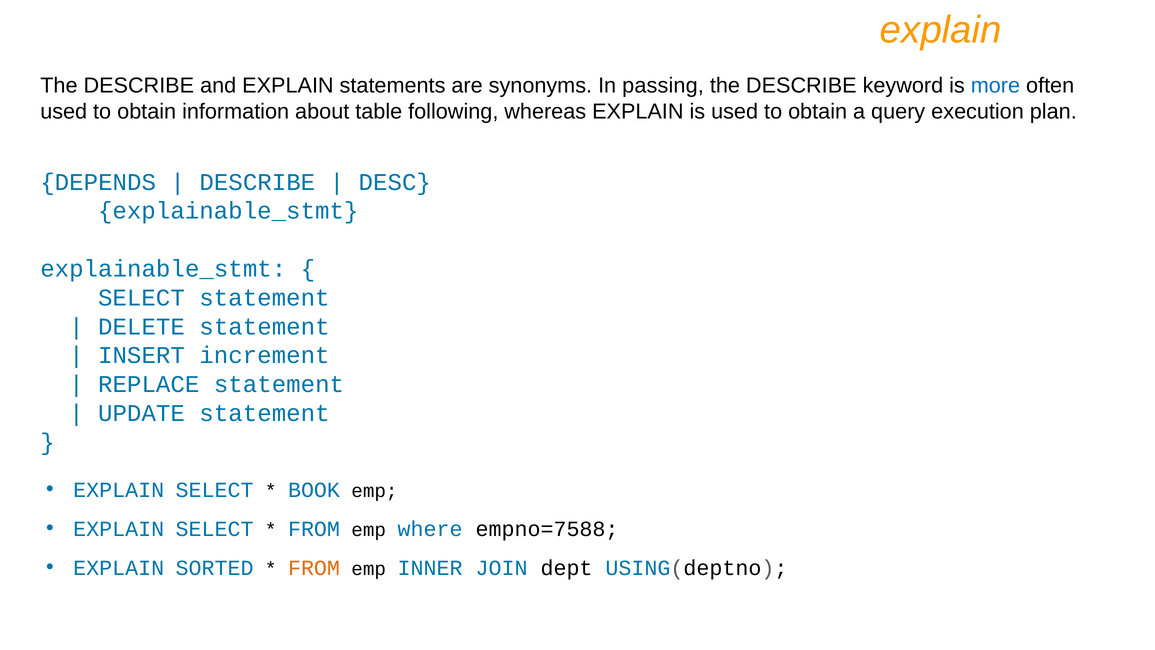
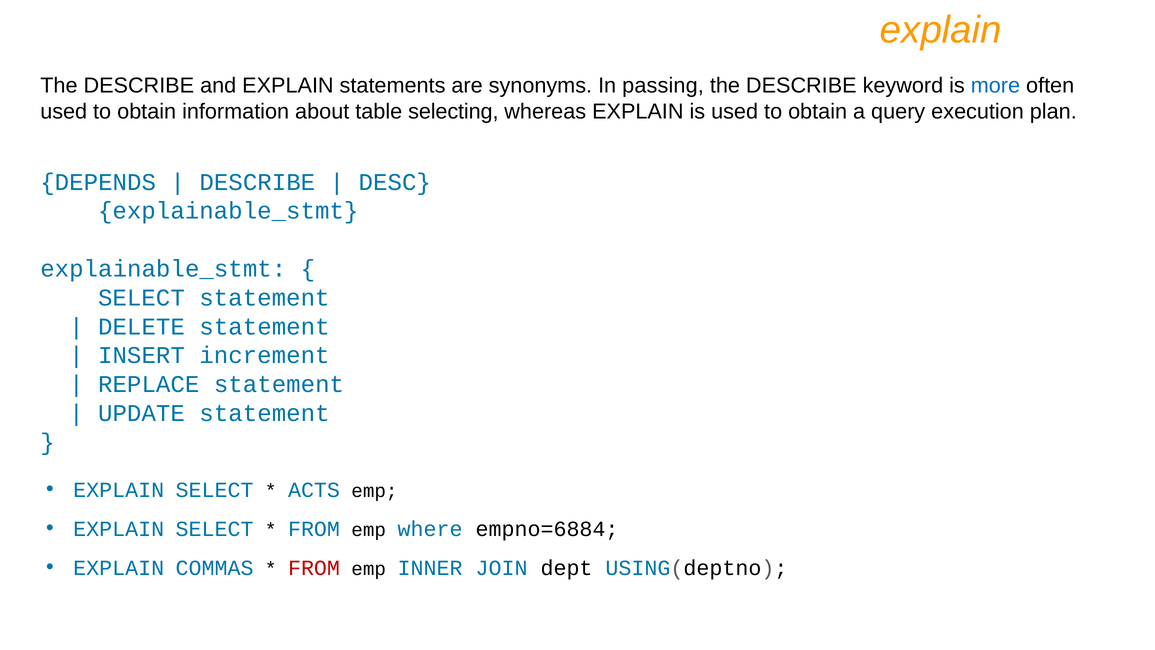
following: following -> selecting (453, 111)
BOOK: BOOK -> ACTS (314, 490)
empno=7588: empno=7588 -> empno=6884 (547, 529)
SORTED: SORTED -> COMMAS (215, 568)
FROM colour: orange -> red (314, 568)
